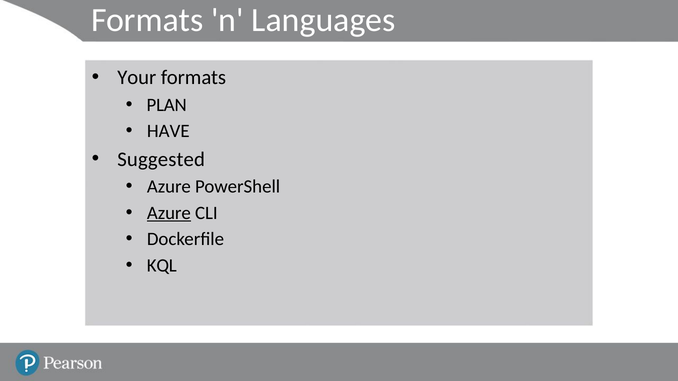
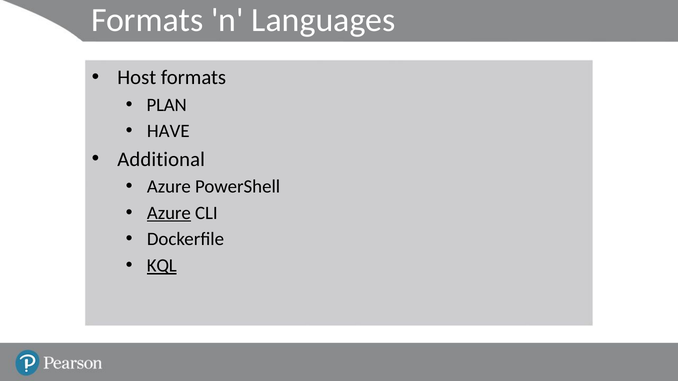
Your: Your -> Host (137, 78)
Suggested: Suggested -> Additional (161, 159)
KQL underline: none -> present (162, 266)
